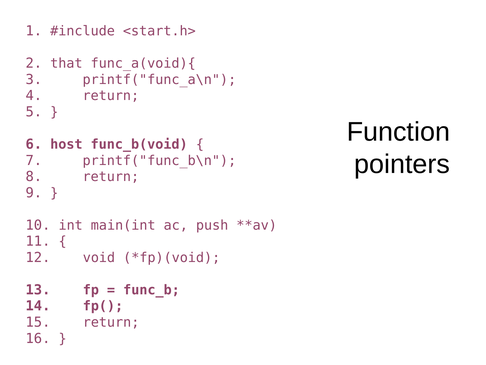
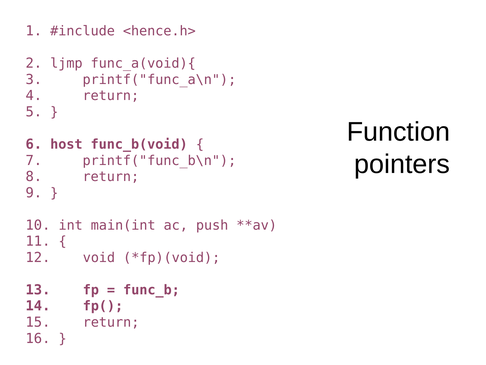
<start.h>: <start.h> -> <hence.h> (159, 31)
that: that -> ljmp (66, 63)
